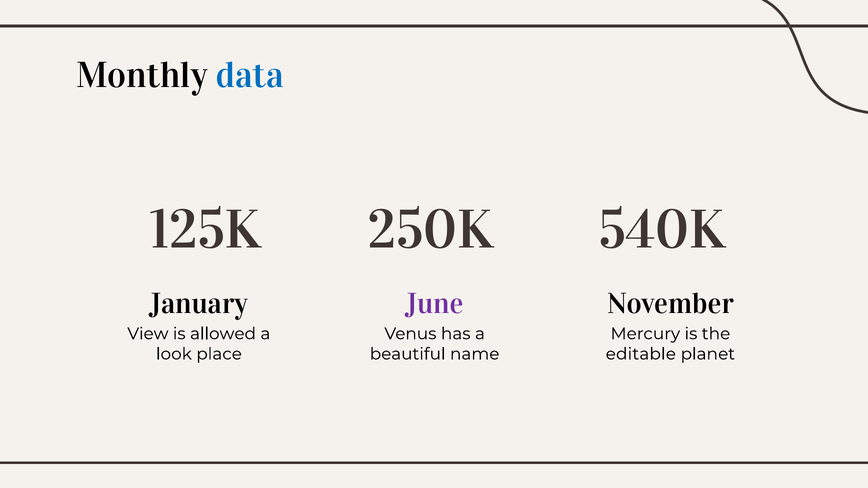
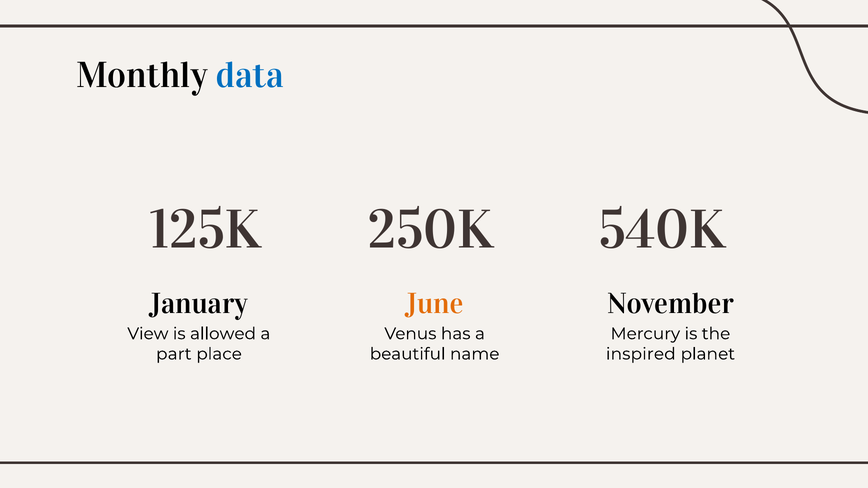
June colour: purple -> orange (435, 304)
look: look -> part (174, 354)
editable: editable -> inspired (641, 354)
